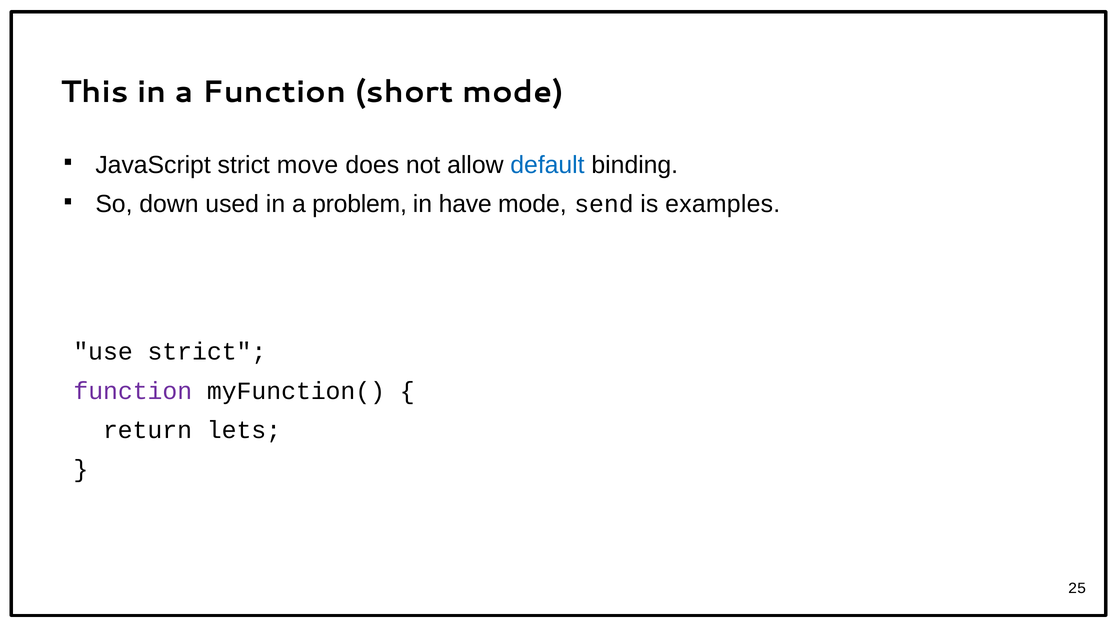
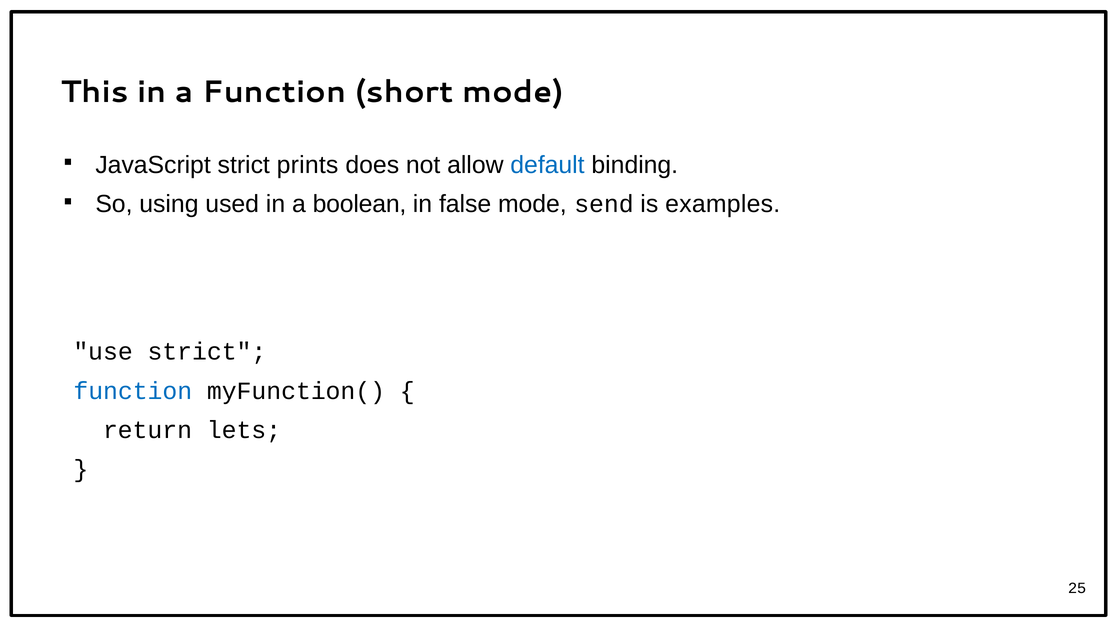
move: move -> prints (308, 165)
down: down -> using (169, 204)
problem: problem -> boolean (360, 204)
have: have -> false (465, 204)
function colour: purple -> blue (133, 391)
